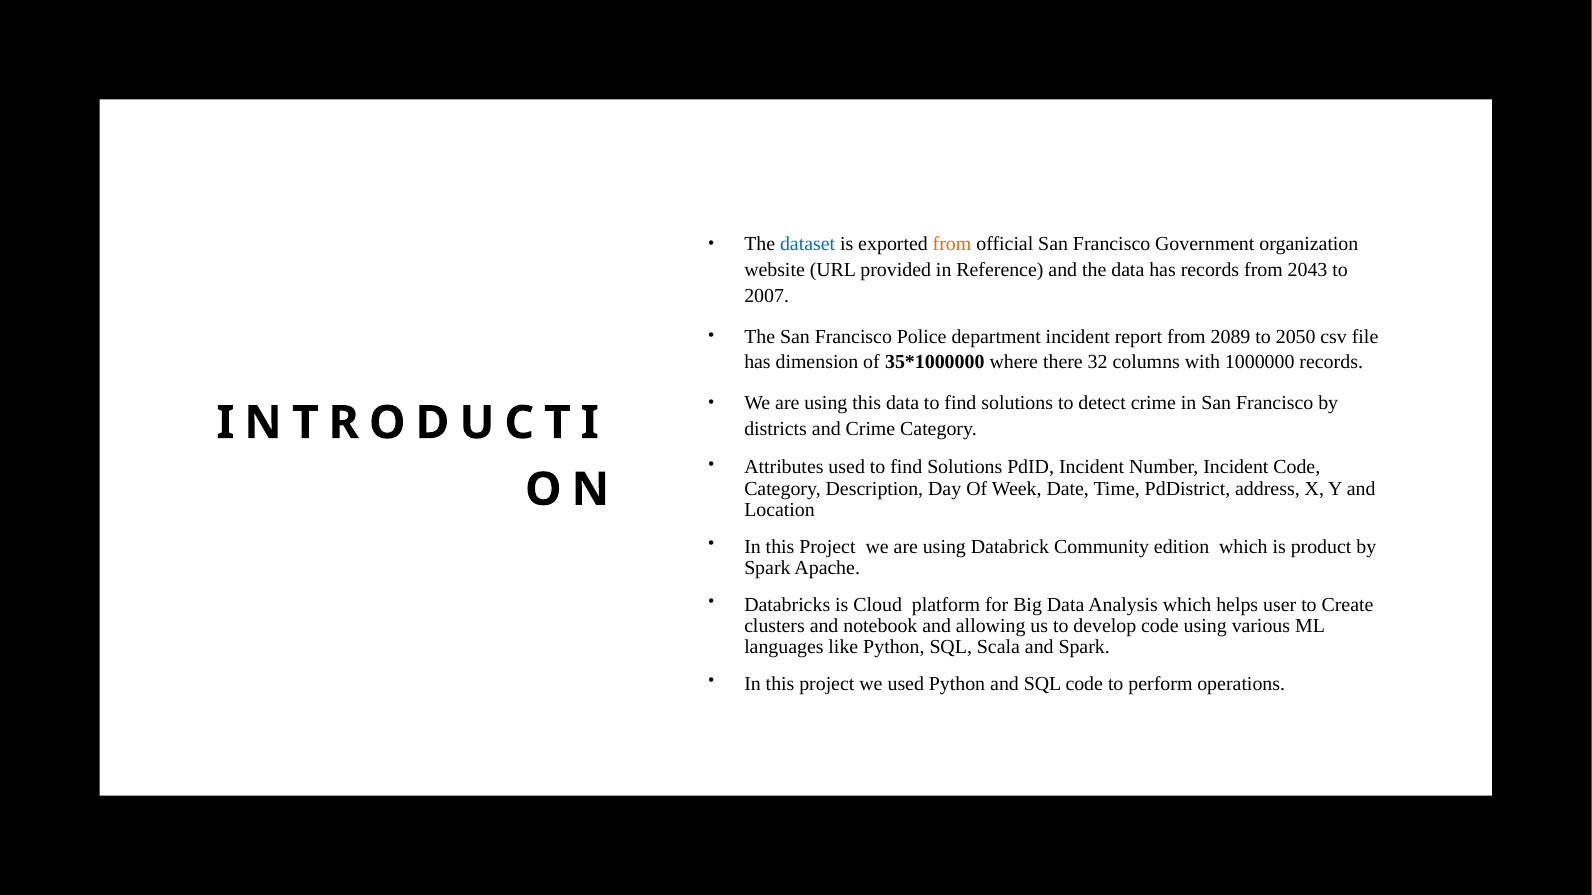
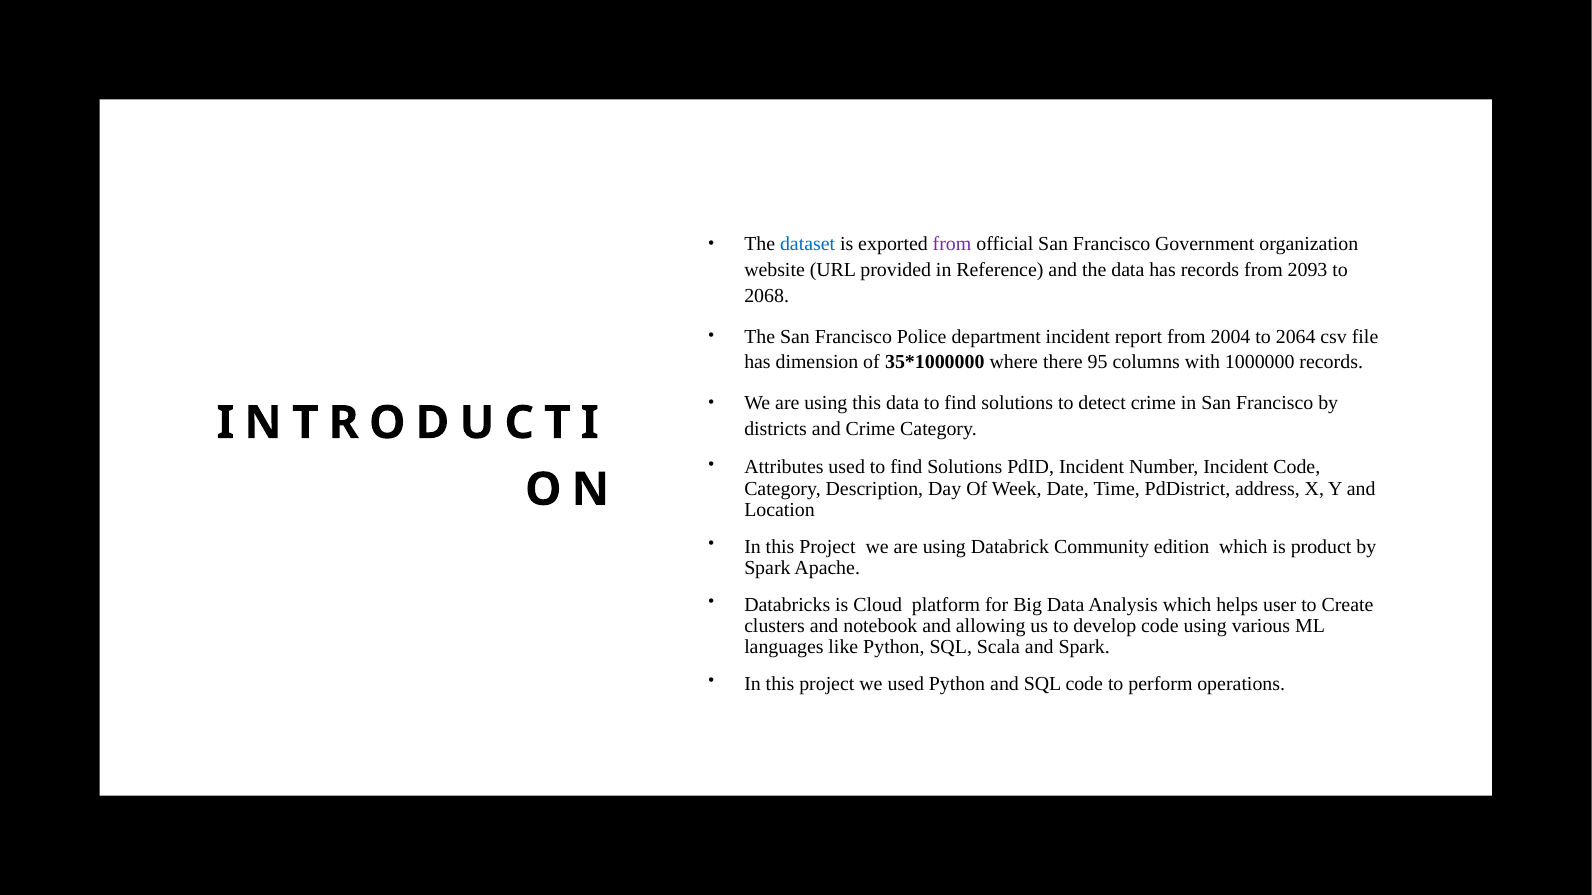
from colour: orange -> purple (952, 244)
2043: 2043 -> 2093 (1308, 270)
2007: 2007 -> 2068 (767, 296)
2089: 2089 -> 2004 (1231, 337)
2050: 2050 -> 2064 (1296, 337)
32: 32 -> 95 (1098, 362)
